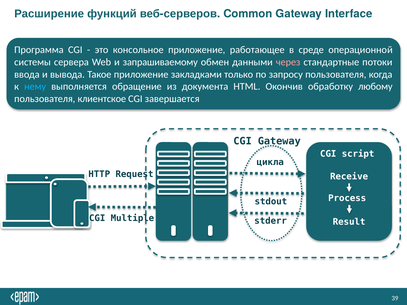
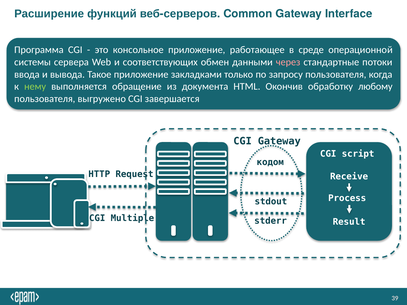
запрашиваемому: запрашиваемому -> соответствующих (160, 62)
нему colour: light blue -> light green (35, 87)
клиентское: клиентское -> выгружено (102, 99)
цикла: цикла -> кодом (270, 162)
